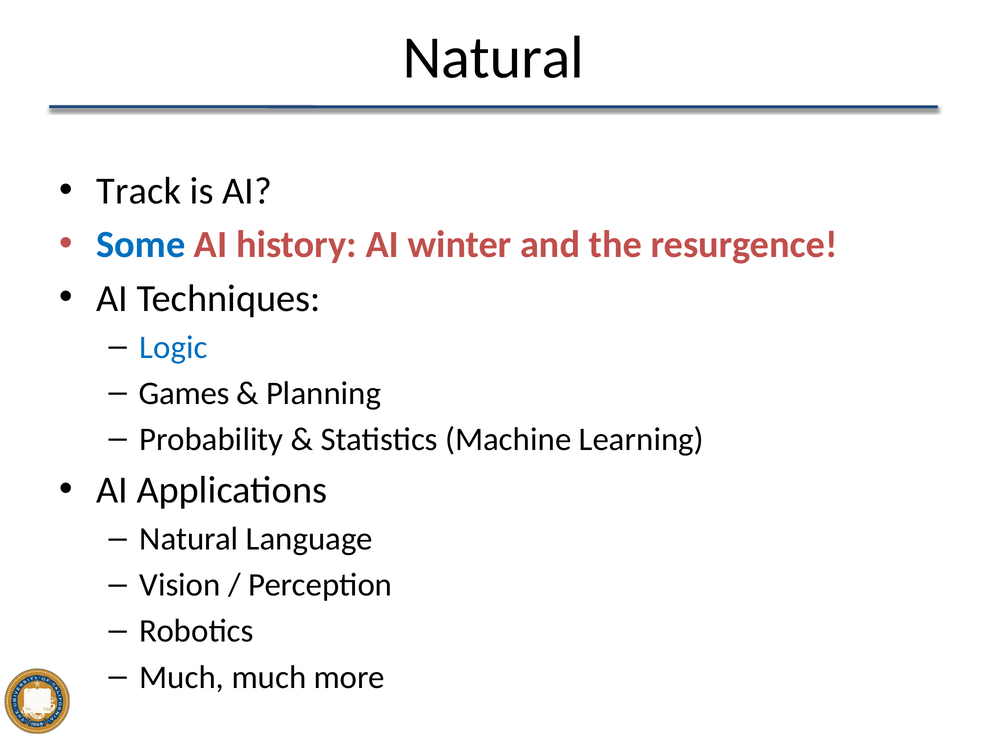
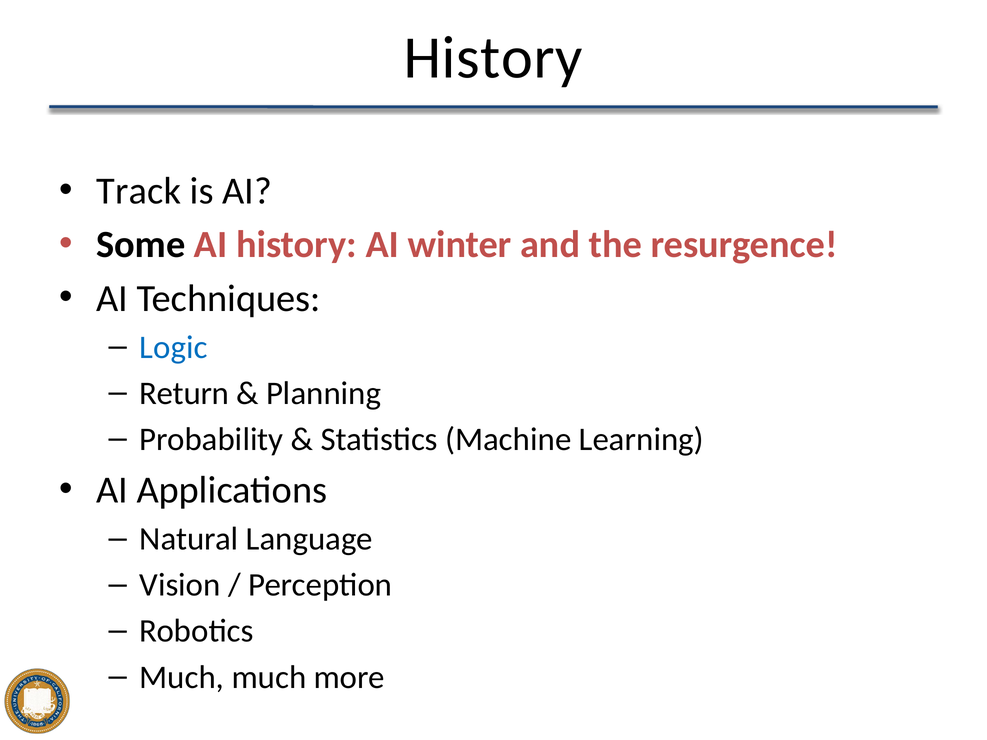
Natural: Natural -> History (493, 58)
Some colour: blue -> black (141, 245)
Games: Games -> Return (184, 393)
